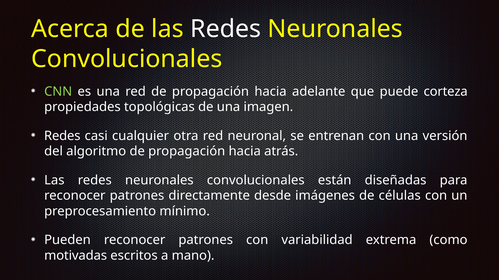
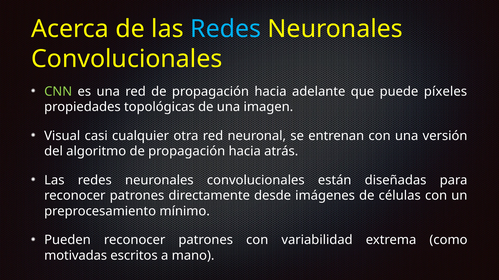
Redes colour: white -> light blue (226, 29)
corteza: corteza -> píxeles (446, 92)
Redes: Redes -> Visual (62, 136)
